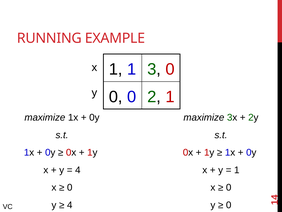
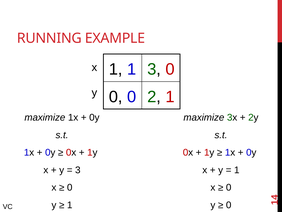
4: 4 -> 3 (78, 170)
4: 4 -> 1 (70, 205)
